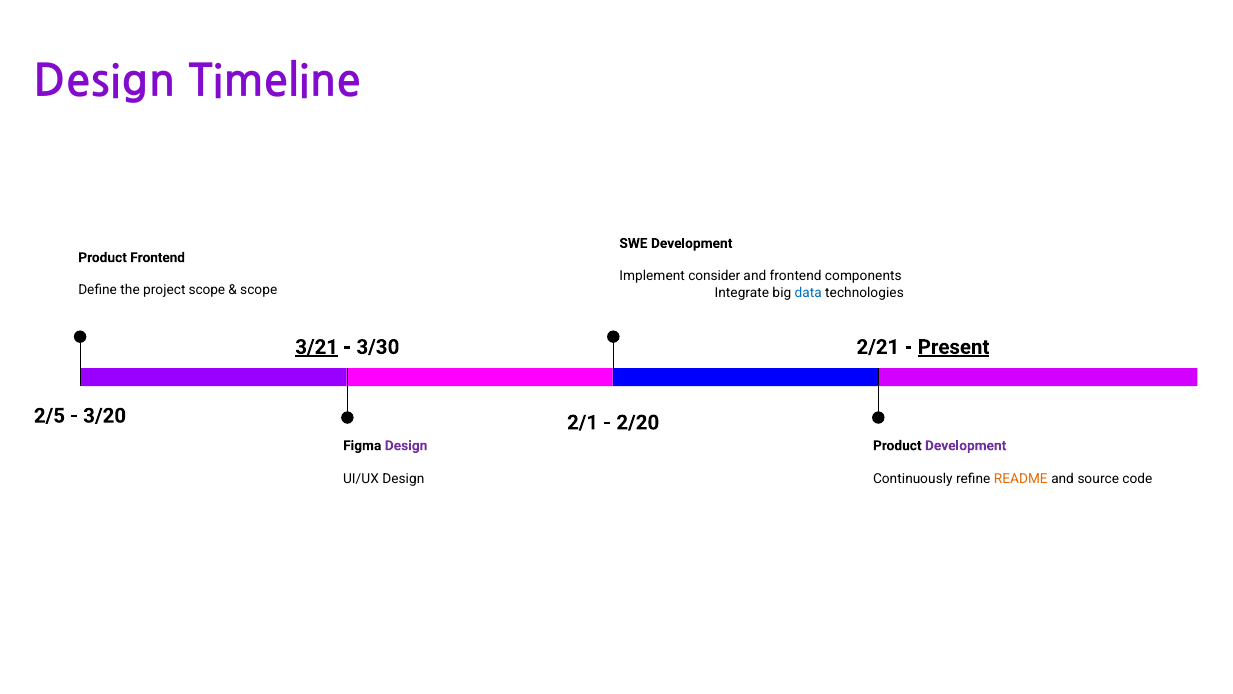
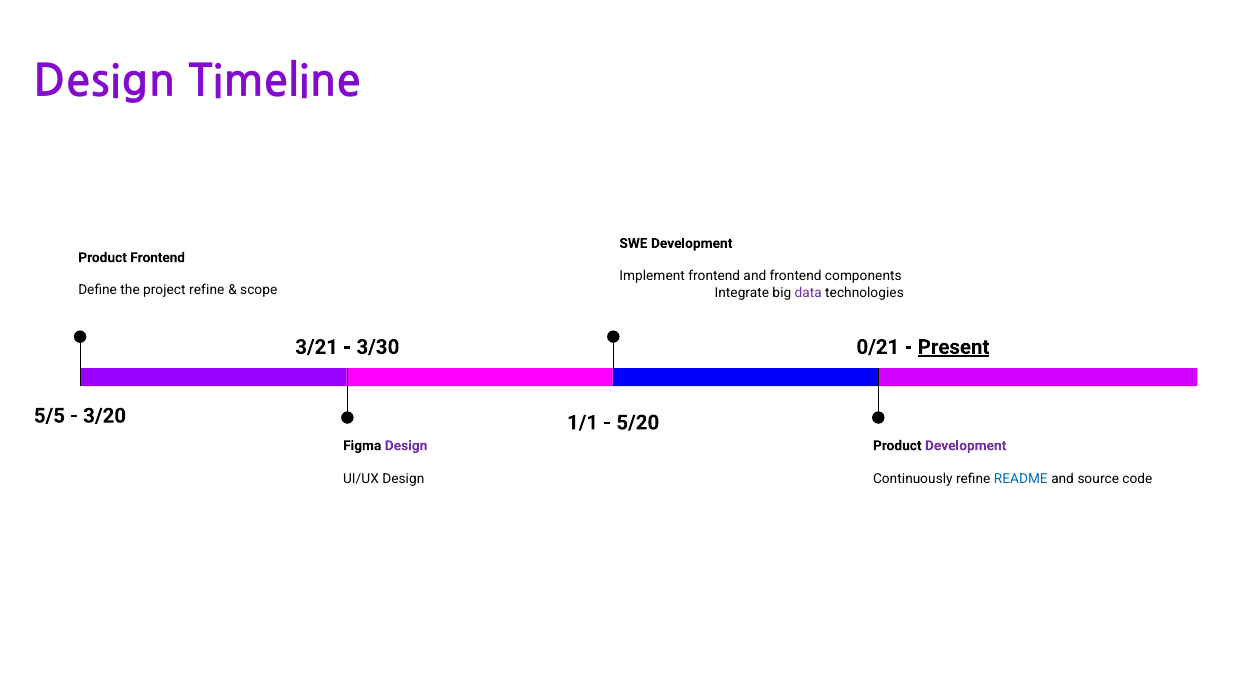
Implement consider: consider -> frontend (714, 276)
project scope: scope -> refine (207, 290)
data colour: blue -> purple (808, 292)
3/21 underline: present -> none (317, 347)
2/21: 2/21 -> 0/21 (878, 347)
2/5: 2/5 -> 5/5 (49, 416)
2/1: 2/1 -> 1/1 (583, 422)
2/20: 2/20 -> 5/20 (638, 422)
README colour: orange -> blue (1021, 478)
